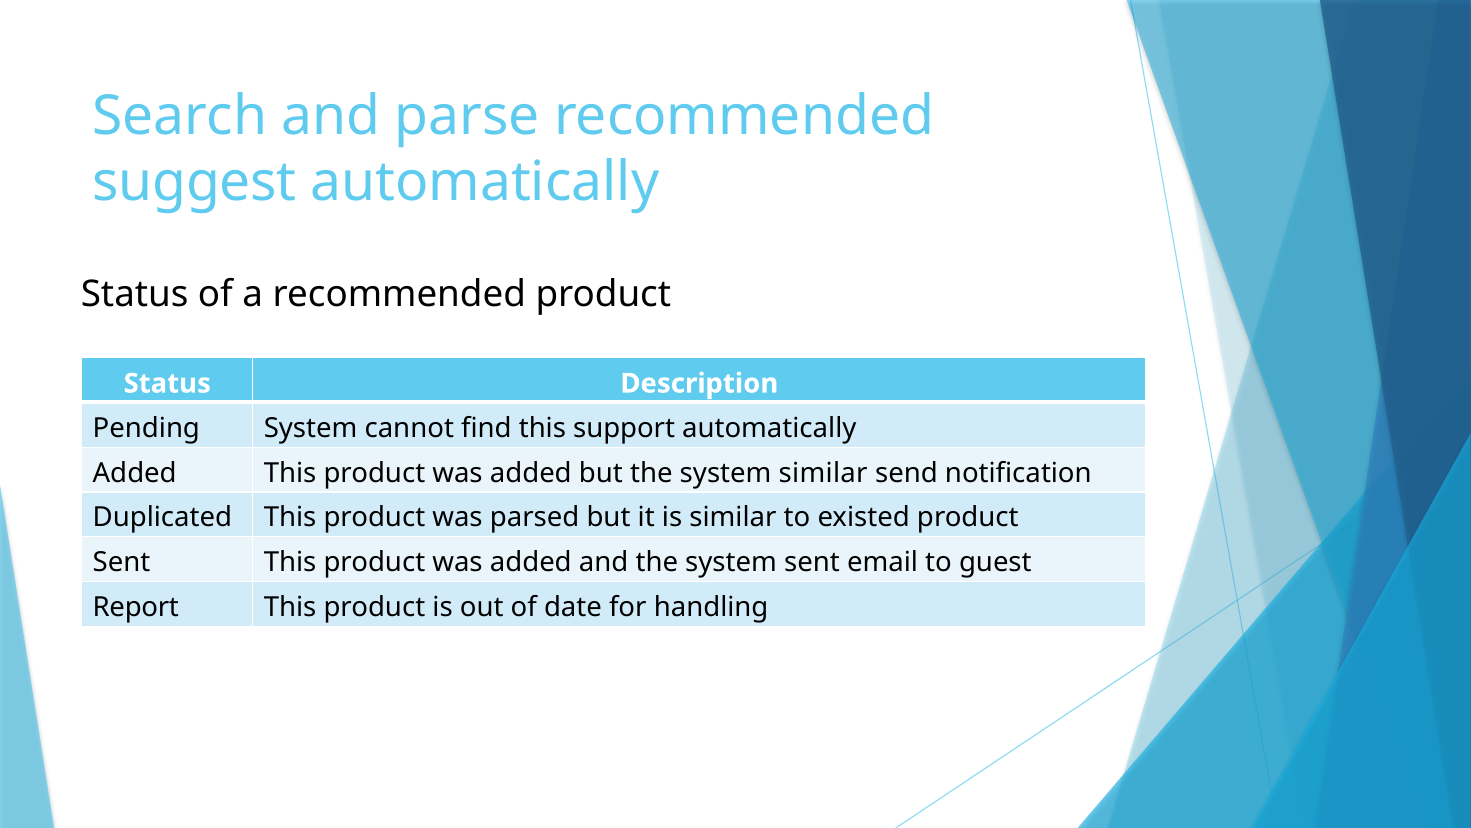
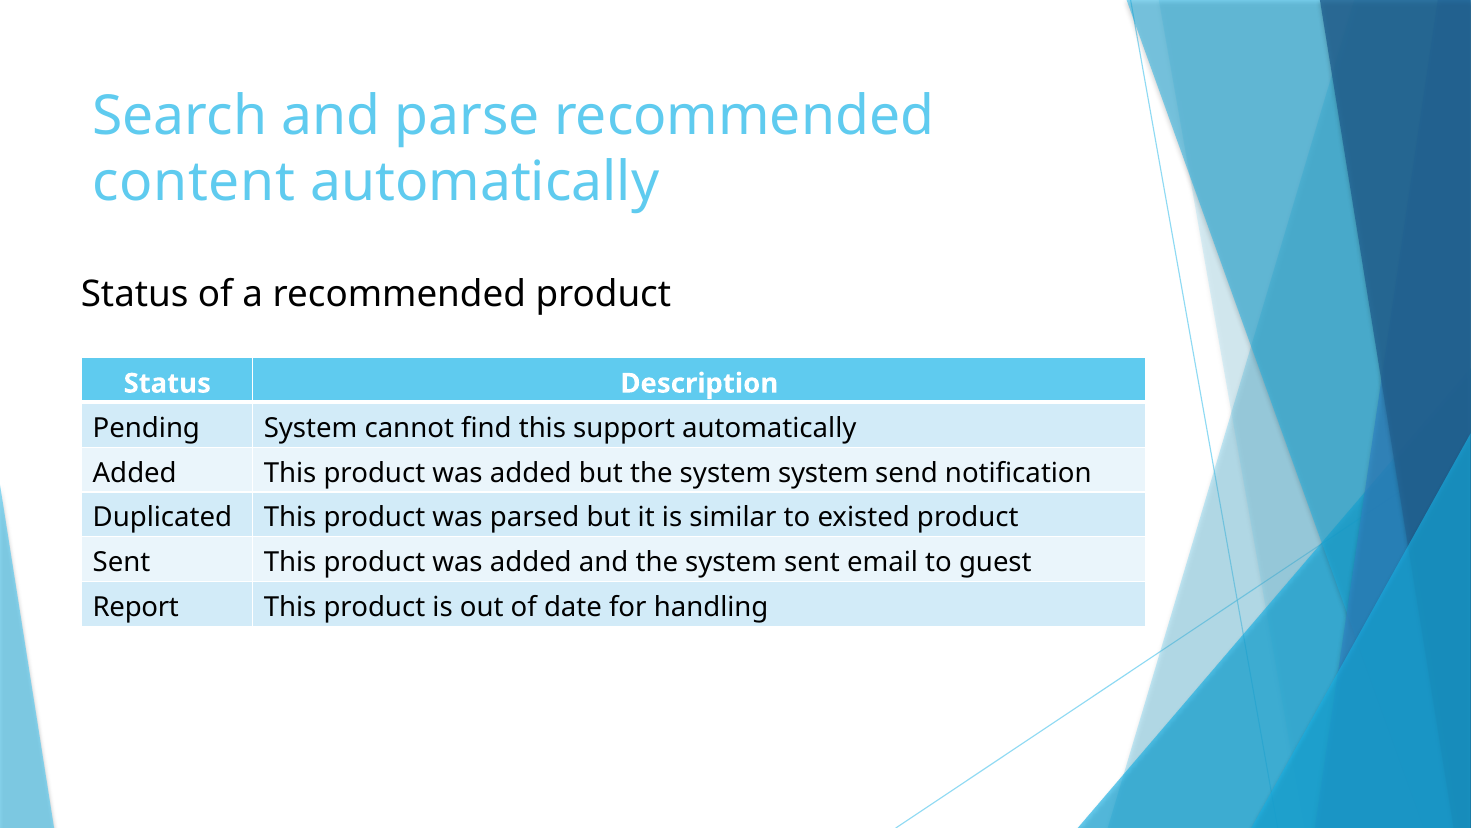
suggest: suggest -> content (194, 182)
system similar: similar -> system (823, 473)
